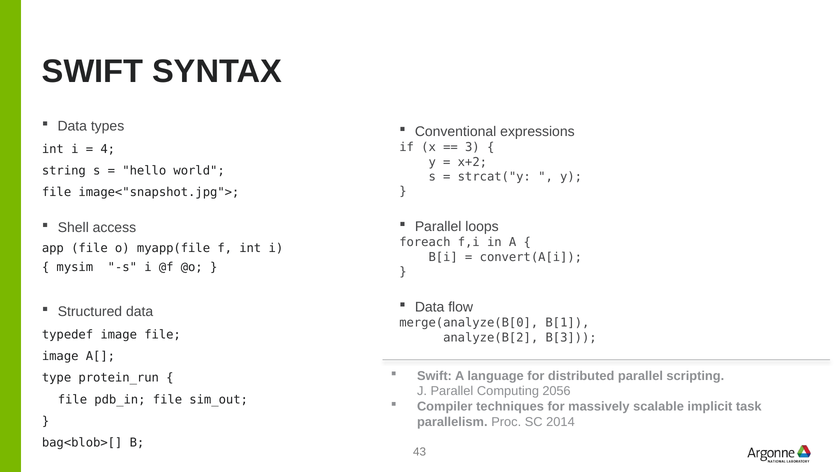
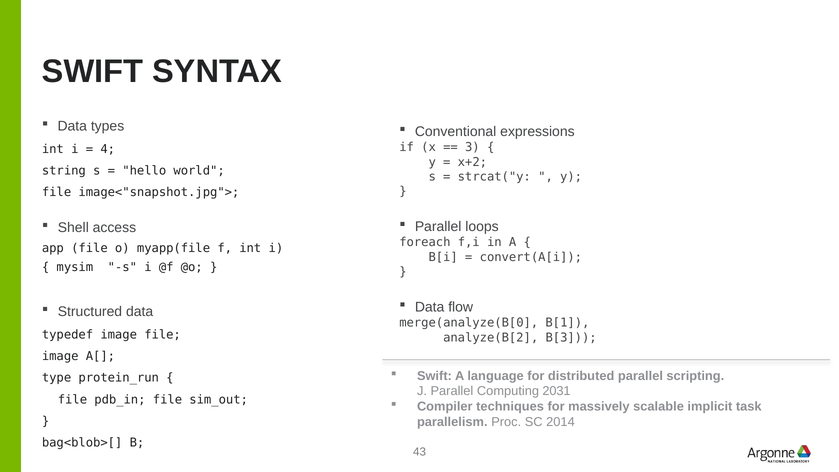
2056: 2056 -> 2031 (556, 391)
